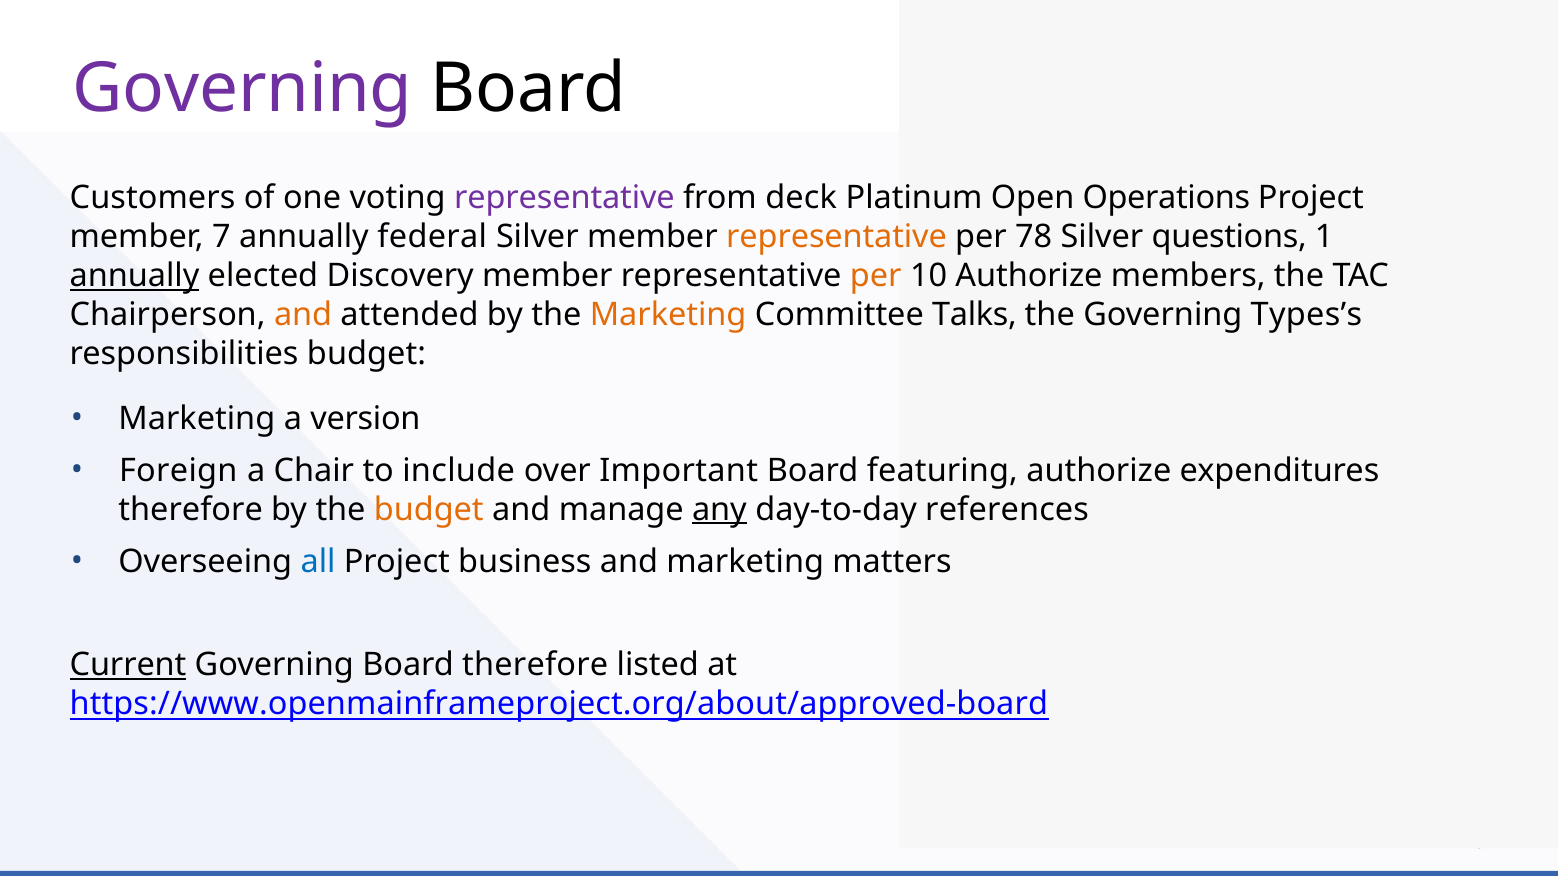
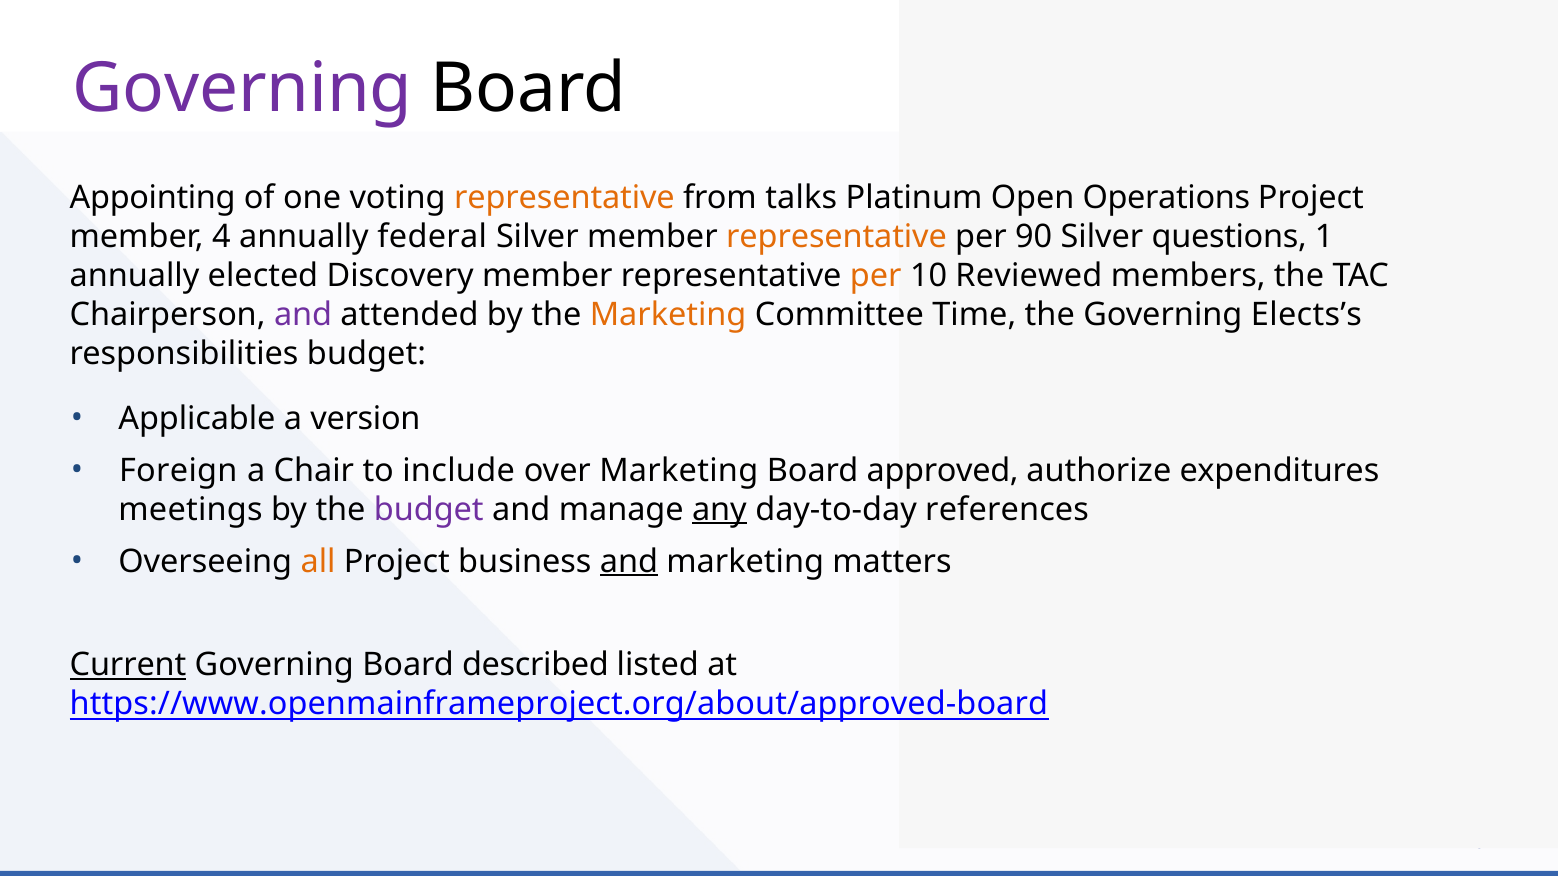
Customers: Customers -> Appointing (153, 198)
representative colour: purple -> orange (564, 198)
deck: deck -> talks (801, 198)
7: 7 -> 4 (221, 237)
78: 78 -> 90 (1034, 237)
annually underline: present -> none (135, 276)
10 Authorize: Authorize -> Reviewed (1029, 276)
and colour: orange -> purple (303, 315)
Talks: Talks -> Time (974, 315)
Types’s: Types’s -> Elects’s (1306, 315)
Marketing: Marketing -> Applicable (197, 419)
over Important: Important -> Marketing (679, 471)
featuring: featuring -> approved (943, 471)
therefore: therefore -> meetings (191, 510)
budget colour: orange -> purple (429, 510)
all colour: blue -> orange (318, 562)
and underline: none -> present (629, 562)
Board therefore: therefore -> described (535, 666)
